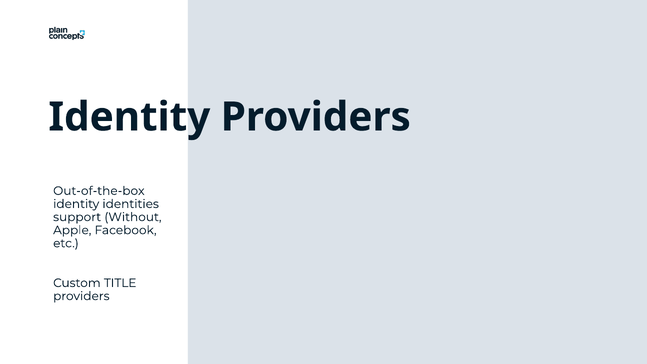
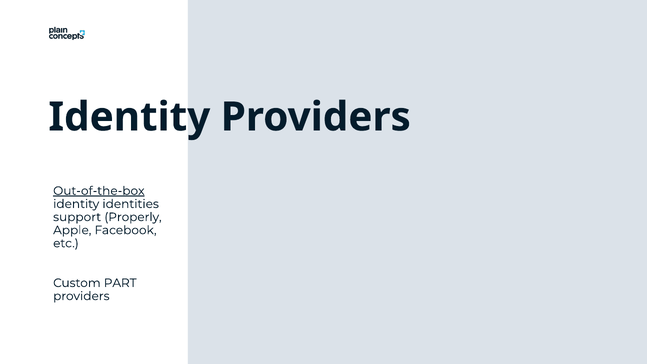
Out-of-the-box underline: none -> present (99, 191)
Without: Without -> Properly (133, 217)
TITLE: TITLE -> PART (120, 283)
